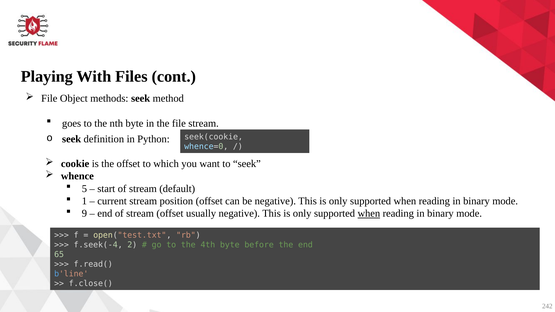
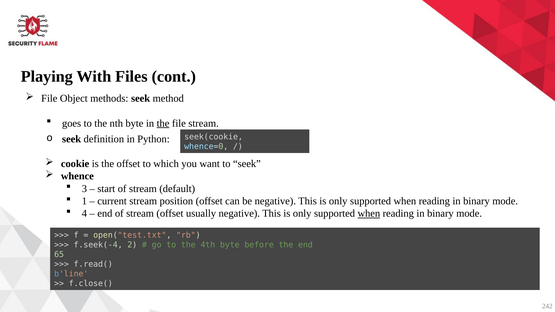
the underline: none -> present (163, 123)
5: 5 -> 3 (84, 189)
9: 9 -> 4 (84, 214)
